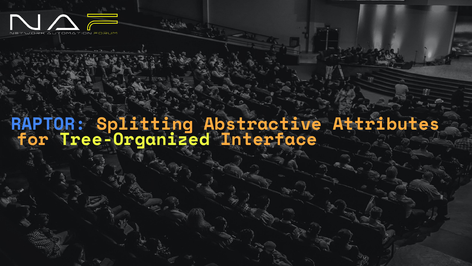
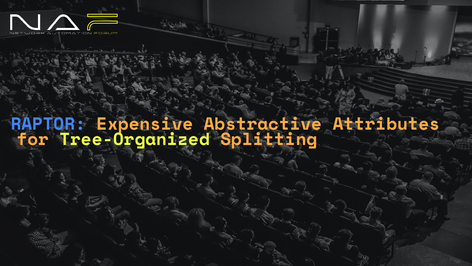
Splitting: Splitting -> Expensive (145, 124)
Interface: Interface -> Splitting (269, 139)
